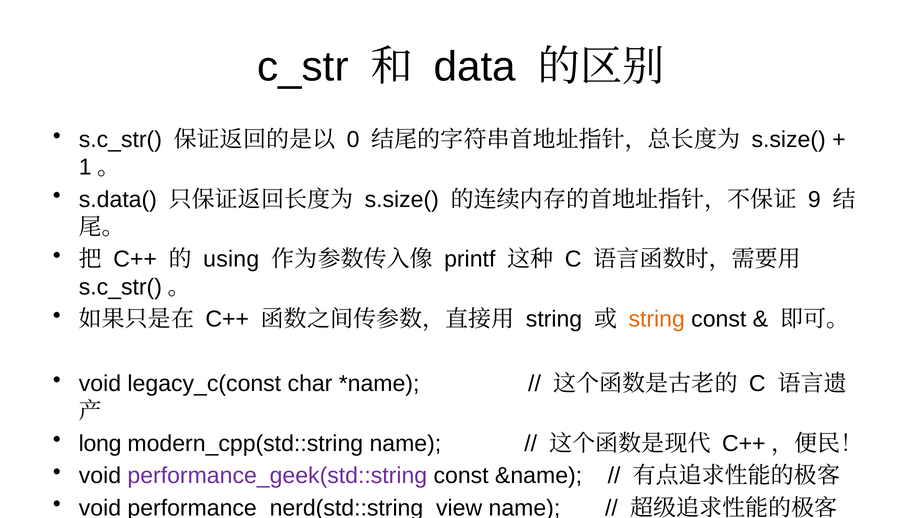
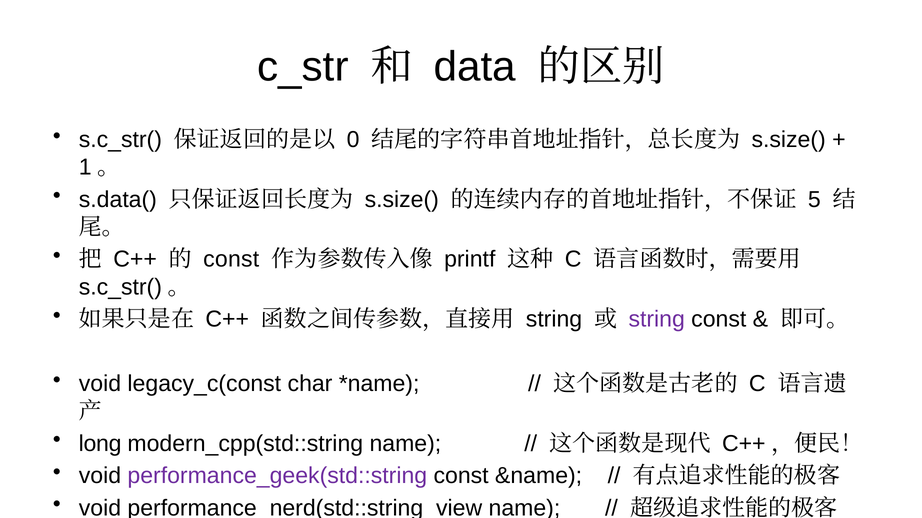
9: 9 -> 5 (814, 200)
using: using -> const (231, 260)
string colour: orange -> purple (657, 320)
